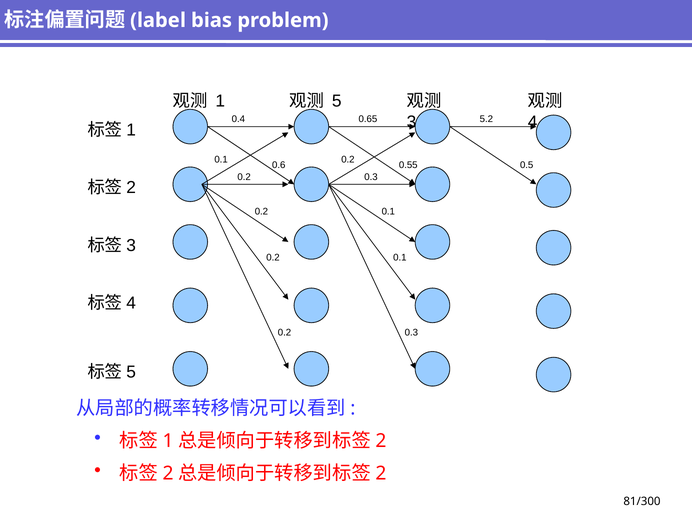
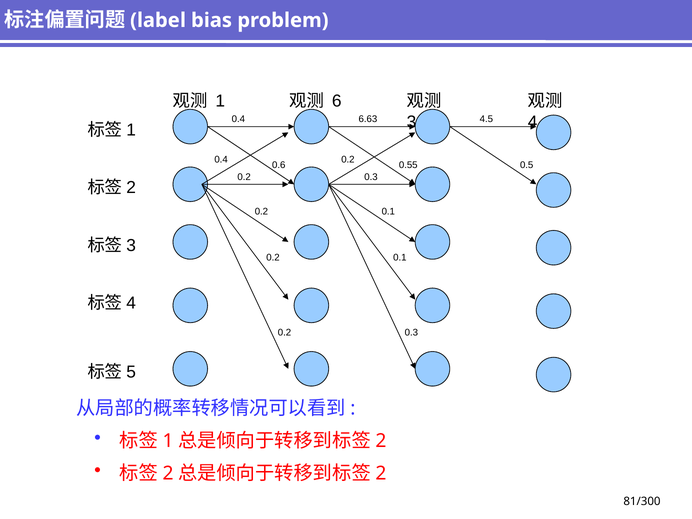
5: 5 -> 6 (337, 101)
0.65: 0.65 -> 6.63 (368, 119)
5.2: 5.2 -> 4.5 (486, 119)
0.1: 0.1 -> 0.4 (221, 160)
